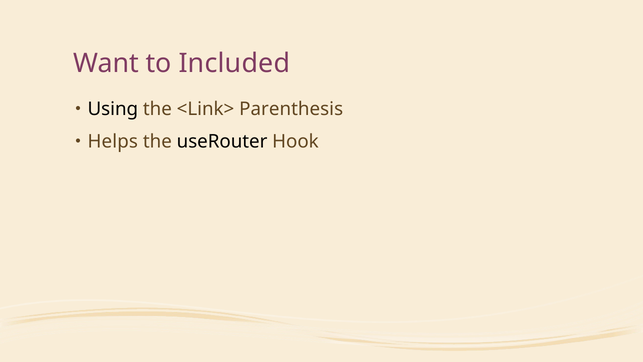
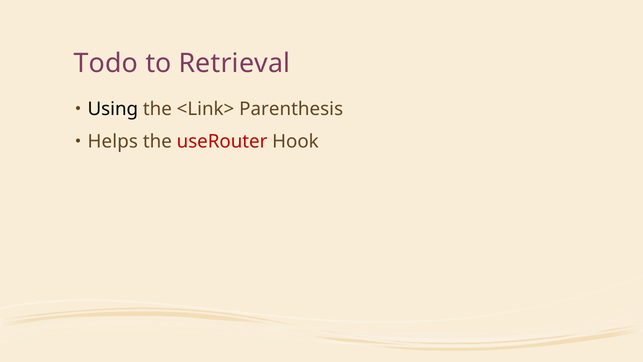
Want: Want -> Todo (106, 63)
Included: Included -> Retrieval (234, 63)
useRouter colour: black -> red (222, 141)
